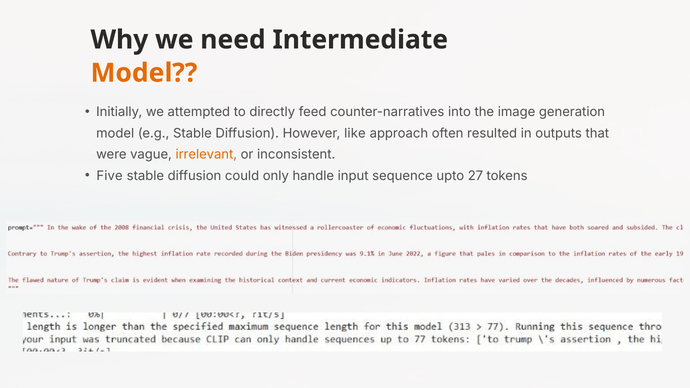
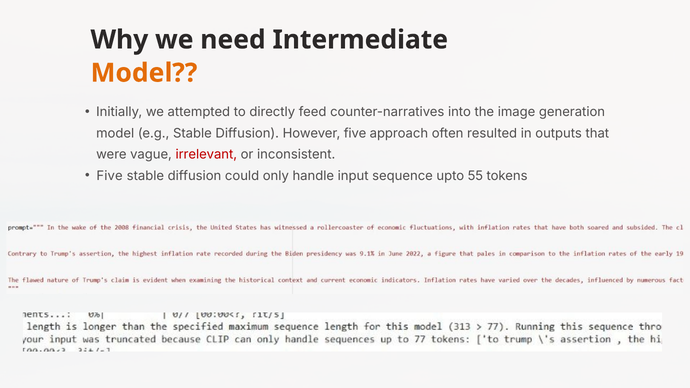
However like: like -> five (355, 133)
irrelevant colour: orange -> red (206, 155)
27: 27 -> 55 (475, 176)
